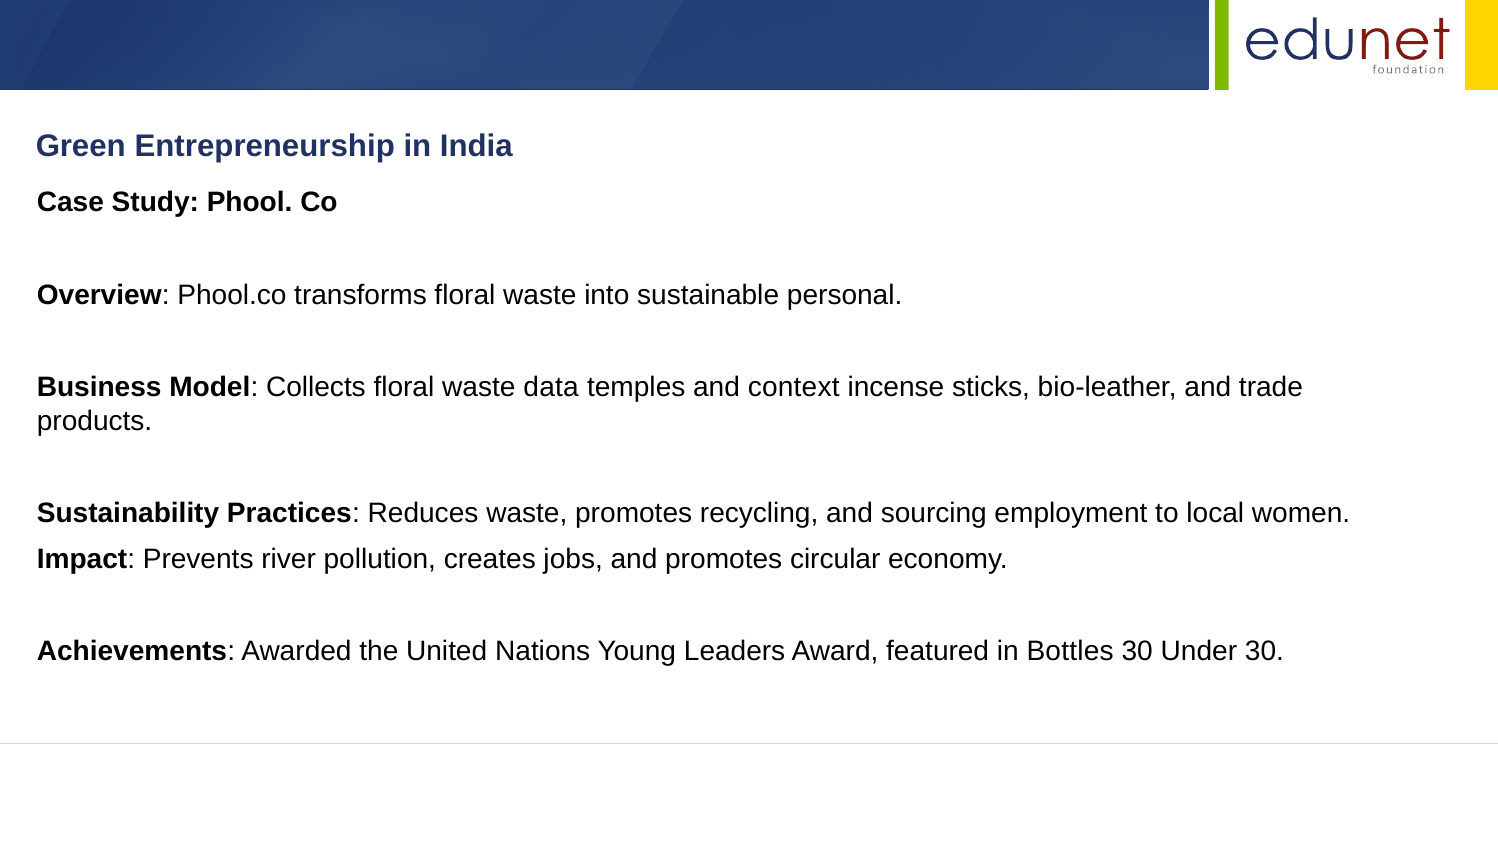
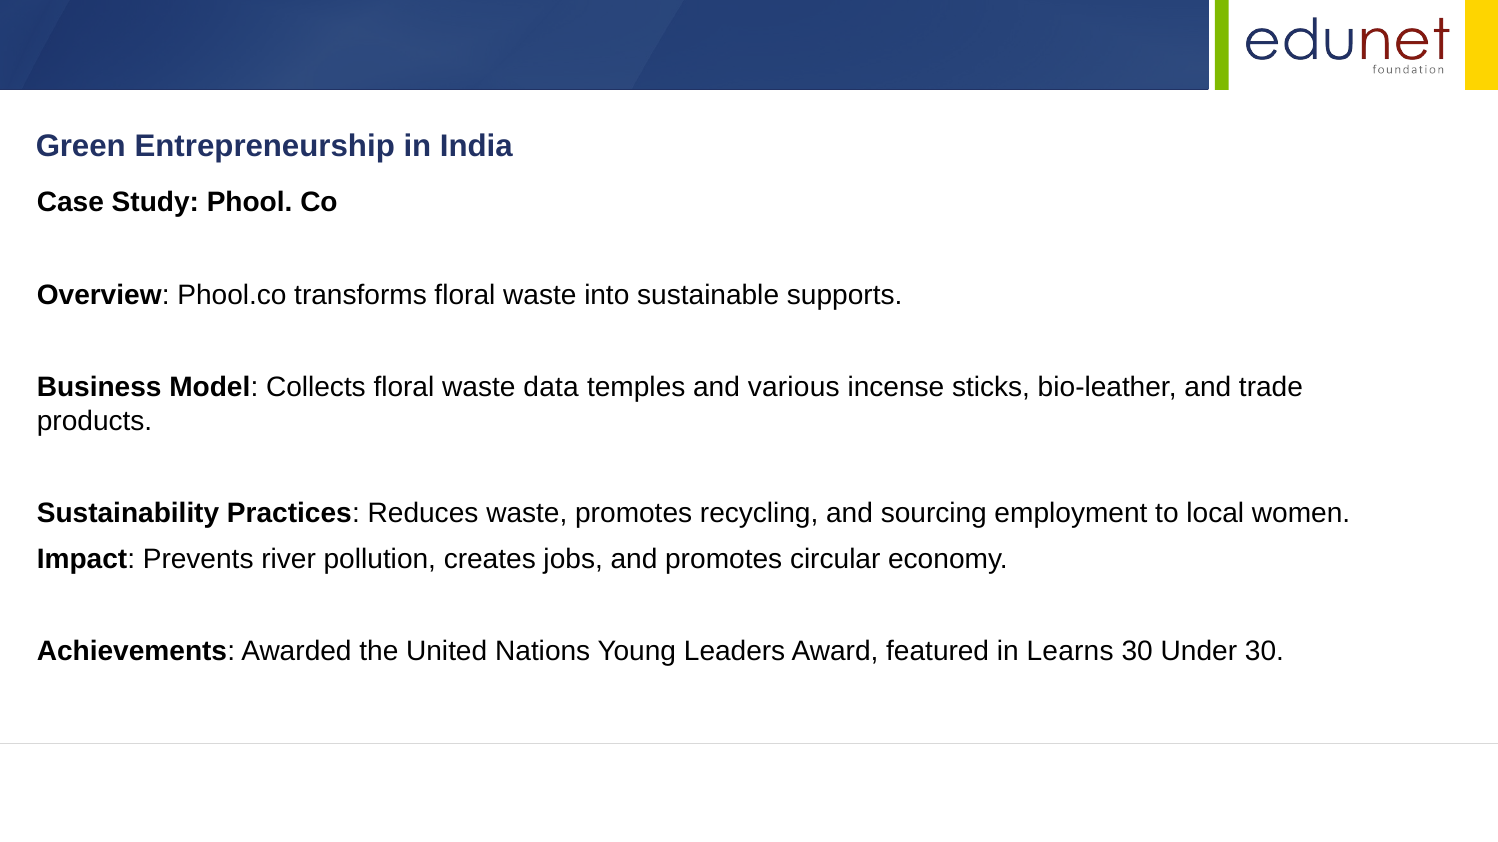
personal: personal -> supports (845, 295)
context: context -> various (794, 387)
Bottles: Bottles -> Learns (1070, 652)
